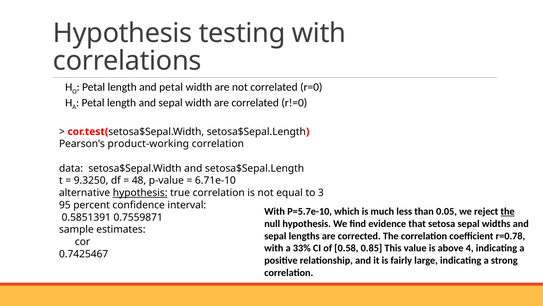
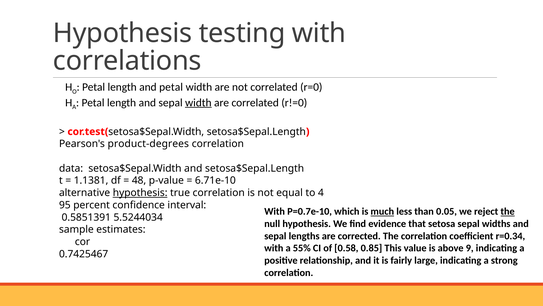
width underline: none -> present (198, 102)
product-working: product-working -> product-degrees (148, 144)
9.3250: 9.3250 -> 1.1381 (91, 180)
3: 3 -> 4 (321, 193)
P=5.7e-10: P=5.7e-10 -> P=0.7e-10 (310, 211)
much underline: none -> present (382, 211)
0.7559871: 0.7559871 -> 5.5244034 (138, 217)
r=0.78: r=0.78 -> r=0.34 (510, 236)
33%: 33% -> 55% (302, 248)
4: 4 -> 9 (470, 248)
